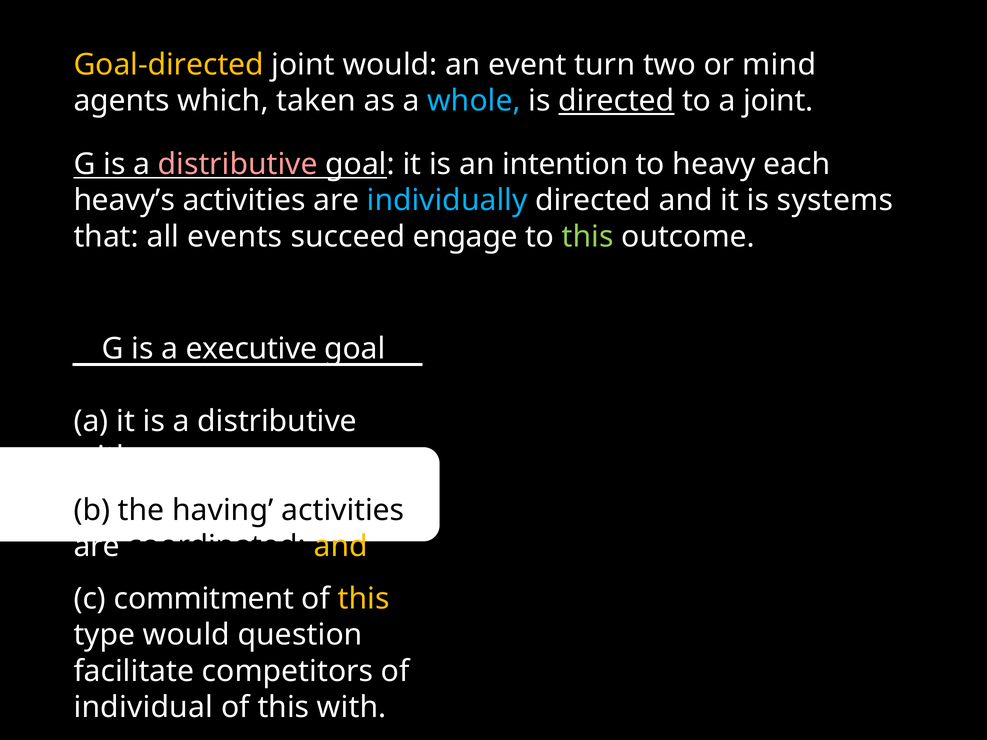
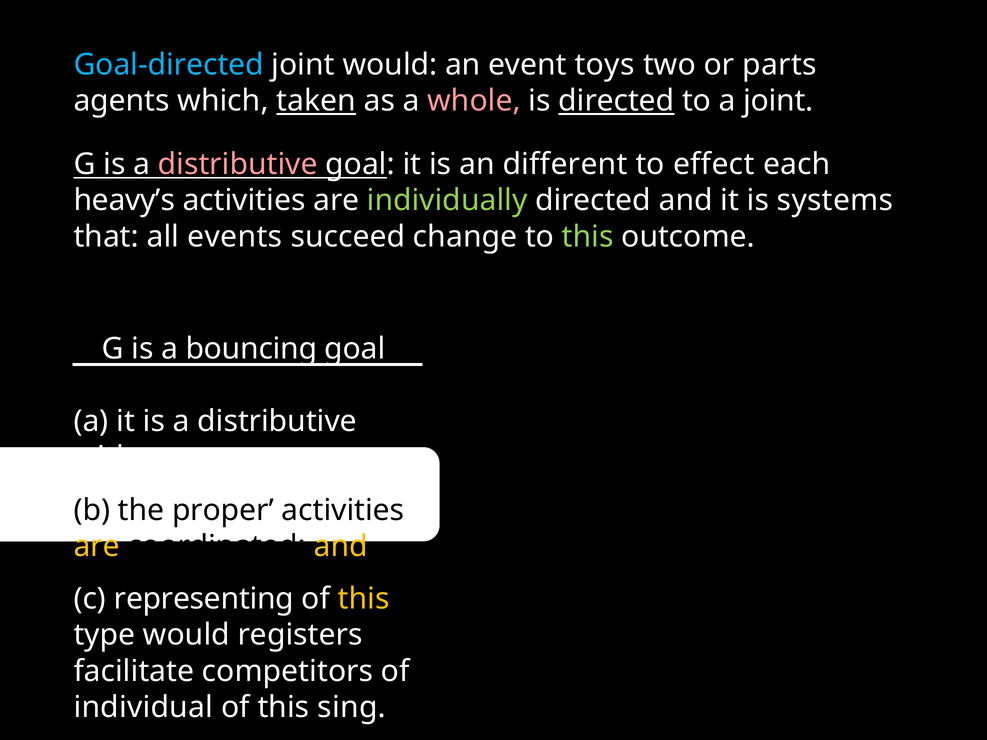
Goal-directed colour: yellow -> light blue (169, 65)
turn: turn -> toys (605, 65)
mind: mind -> parts (779, 65)
taken underline: none -> present (316, 101)
whole colour: light blue -> pink (474, 101)
intention: intention -> different (565, 164)
heavy: heavy -> effect (714, 164)
individually colour: light blue -> light green (447, 201)
engage: engage -> change (465, 237)
executive: executive -> bouncing (251, 349)
having: having -> proper (223, 510)
are colour: white -> yellow (97, 546)
commitment: commitment -> representing (204, 599)
question: question -> registers (300, 635)
this with: with -> sing (352, 708)
